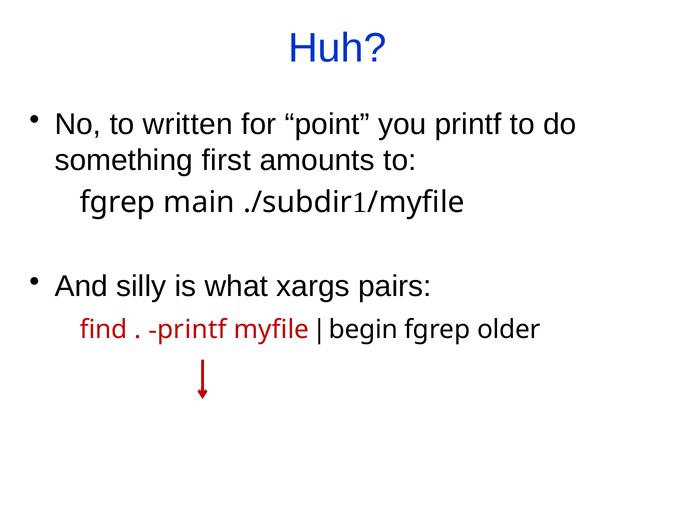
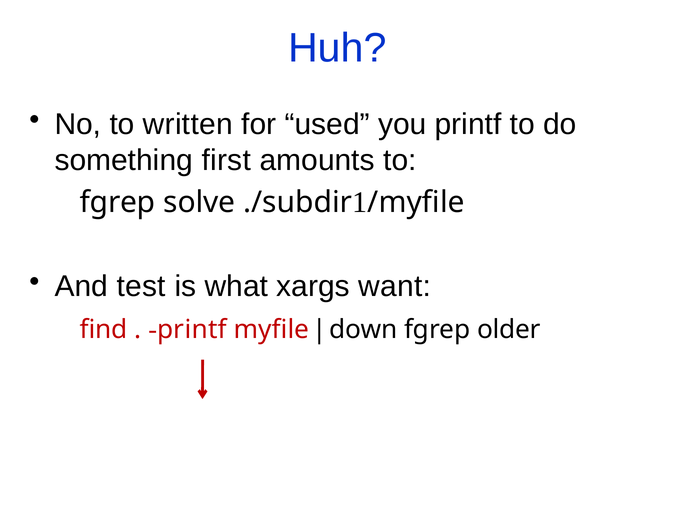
point: point -> used (327, 125)
main: main -> solve (199, 203)
silly: silly -> test (141, 287)
pairs: pairs -> want (395, 287)
begin: begin -> down (363, 330)
